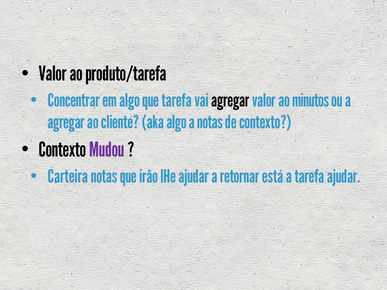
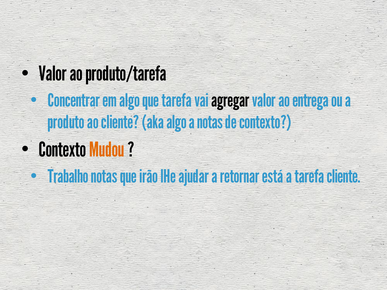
minutos: minutos -> entrega (311, 101)
agregar: agregar -> produto (66, 122)
Mudou colour: purple -> orange (107, 150)
Carteira: Carteira -> Trabalho (68, 177)
tarefa ajudar: ajudar -> cliente (344, 177)
